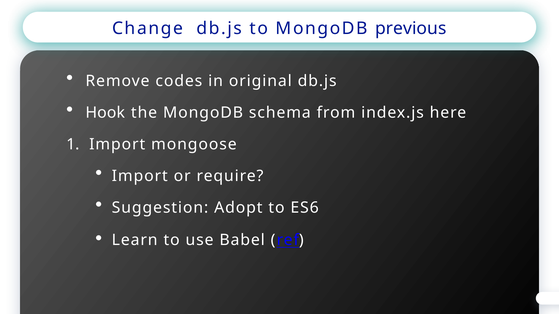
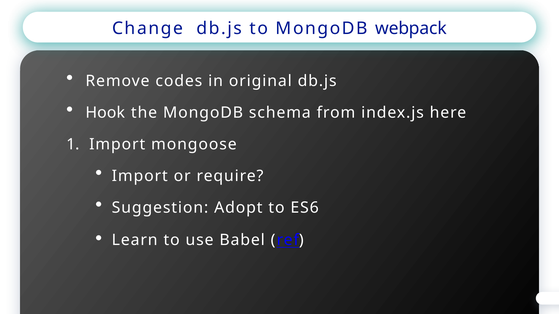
previous: previous -> webpack (411, 28)
